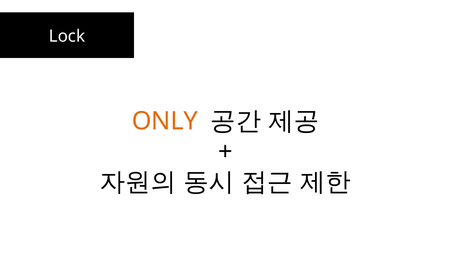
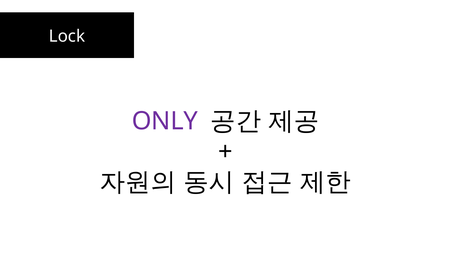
ONLY colour: orange -> purple (165, 121)
